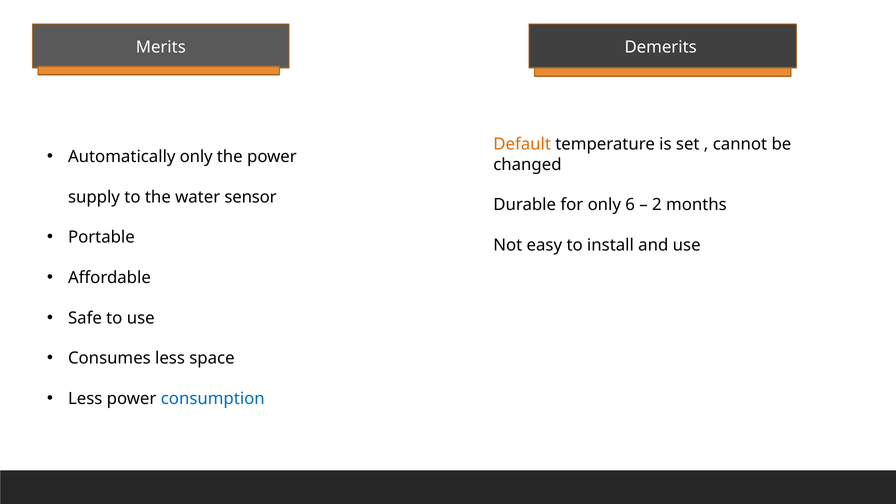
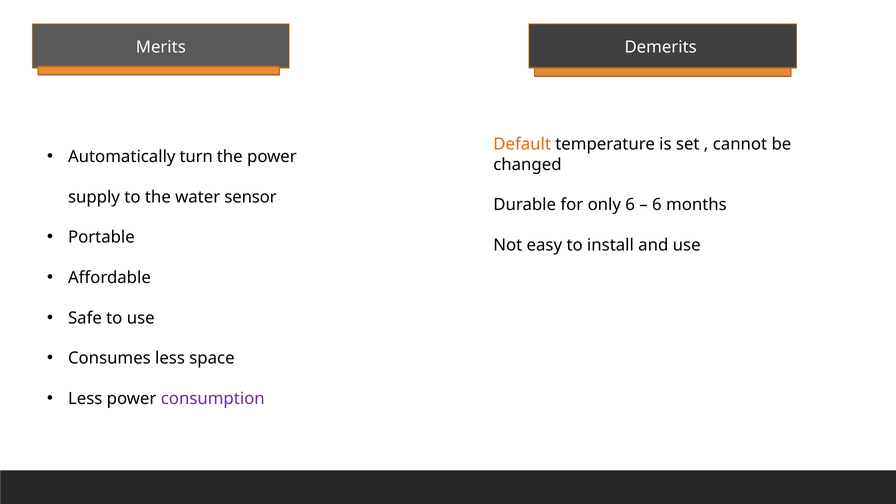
Automatically only: only -> turn (196, 157)
2: 2 -> 6 (657, 205)
consumption colour: blue -> purple (213, 399)
